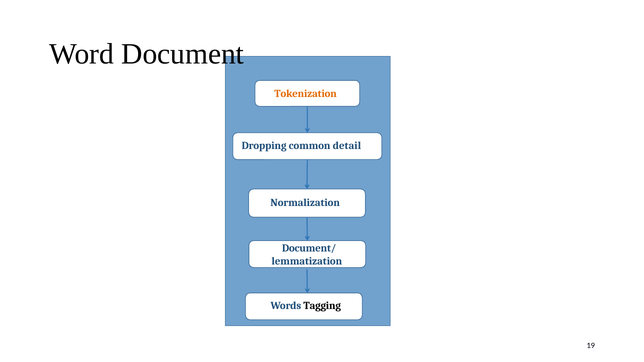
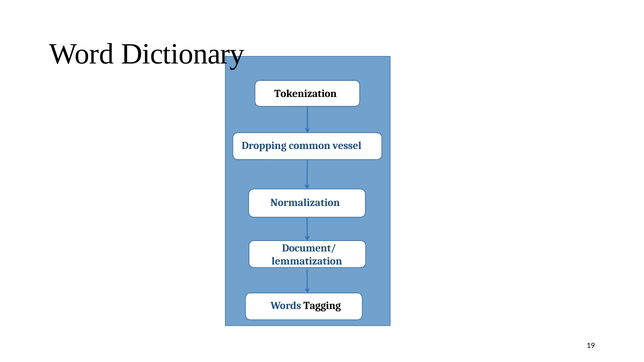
Document: Document -> Dictionary (183, 54)
Tokenization colour: orange -> black (306, 94)
detail: detail -> vessel (347, 146)
